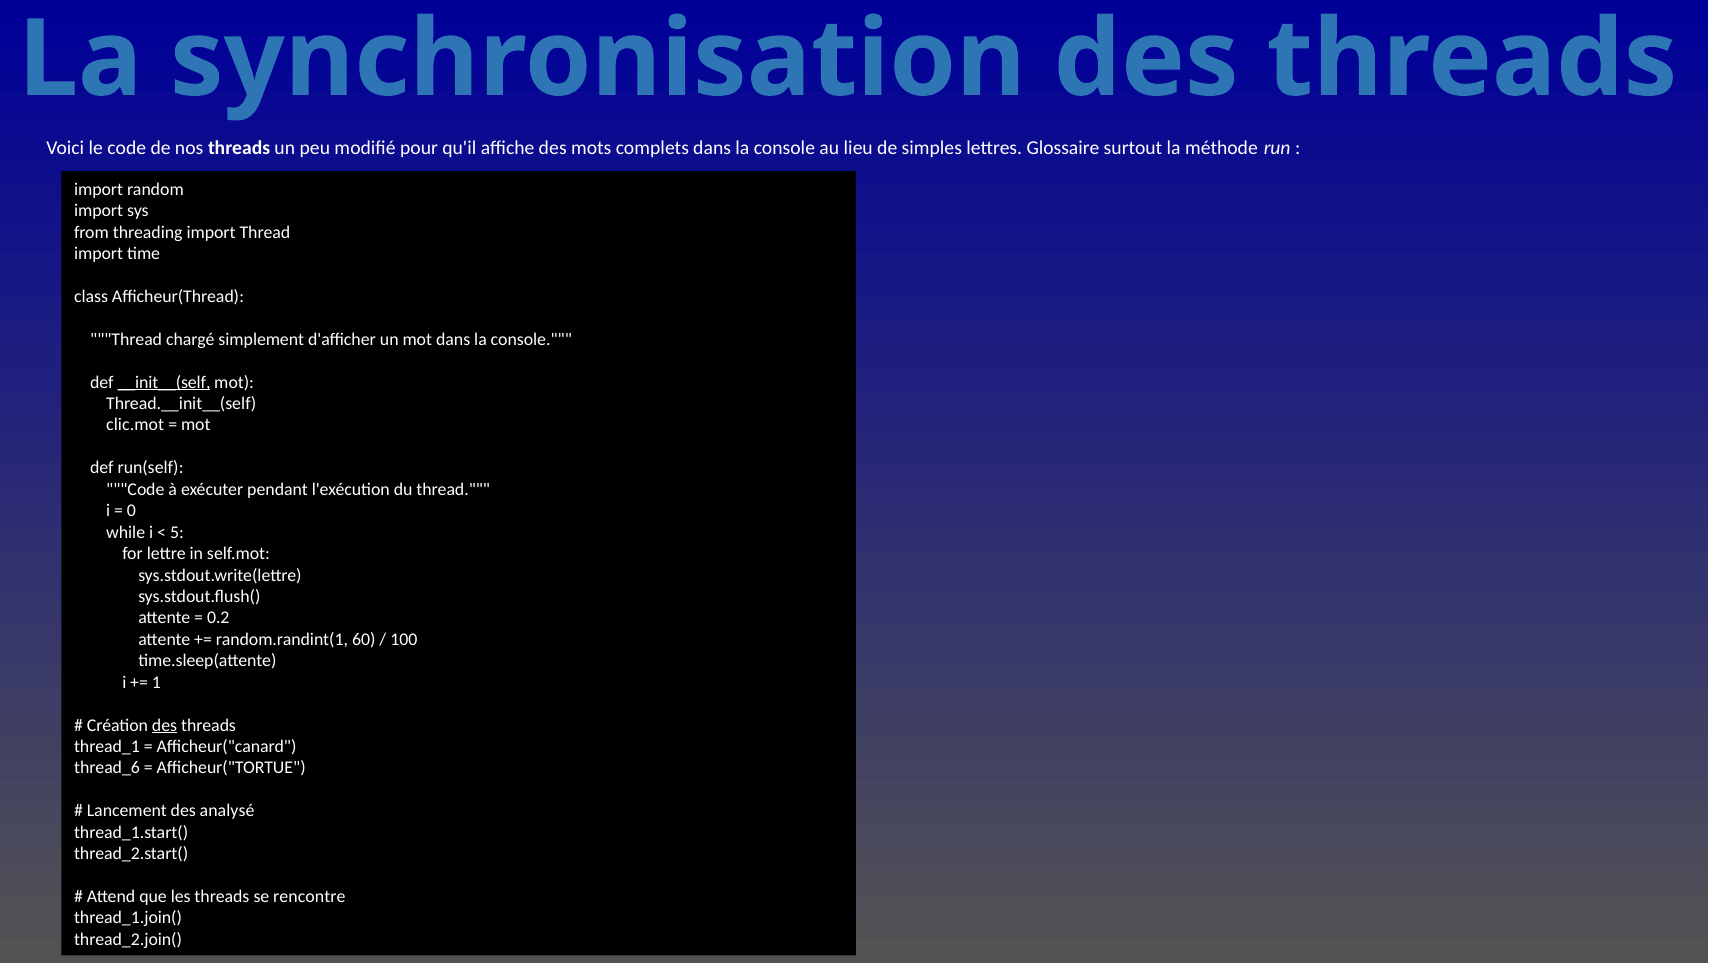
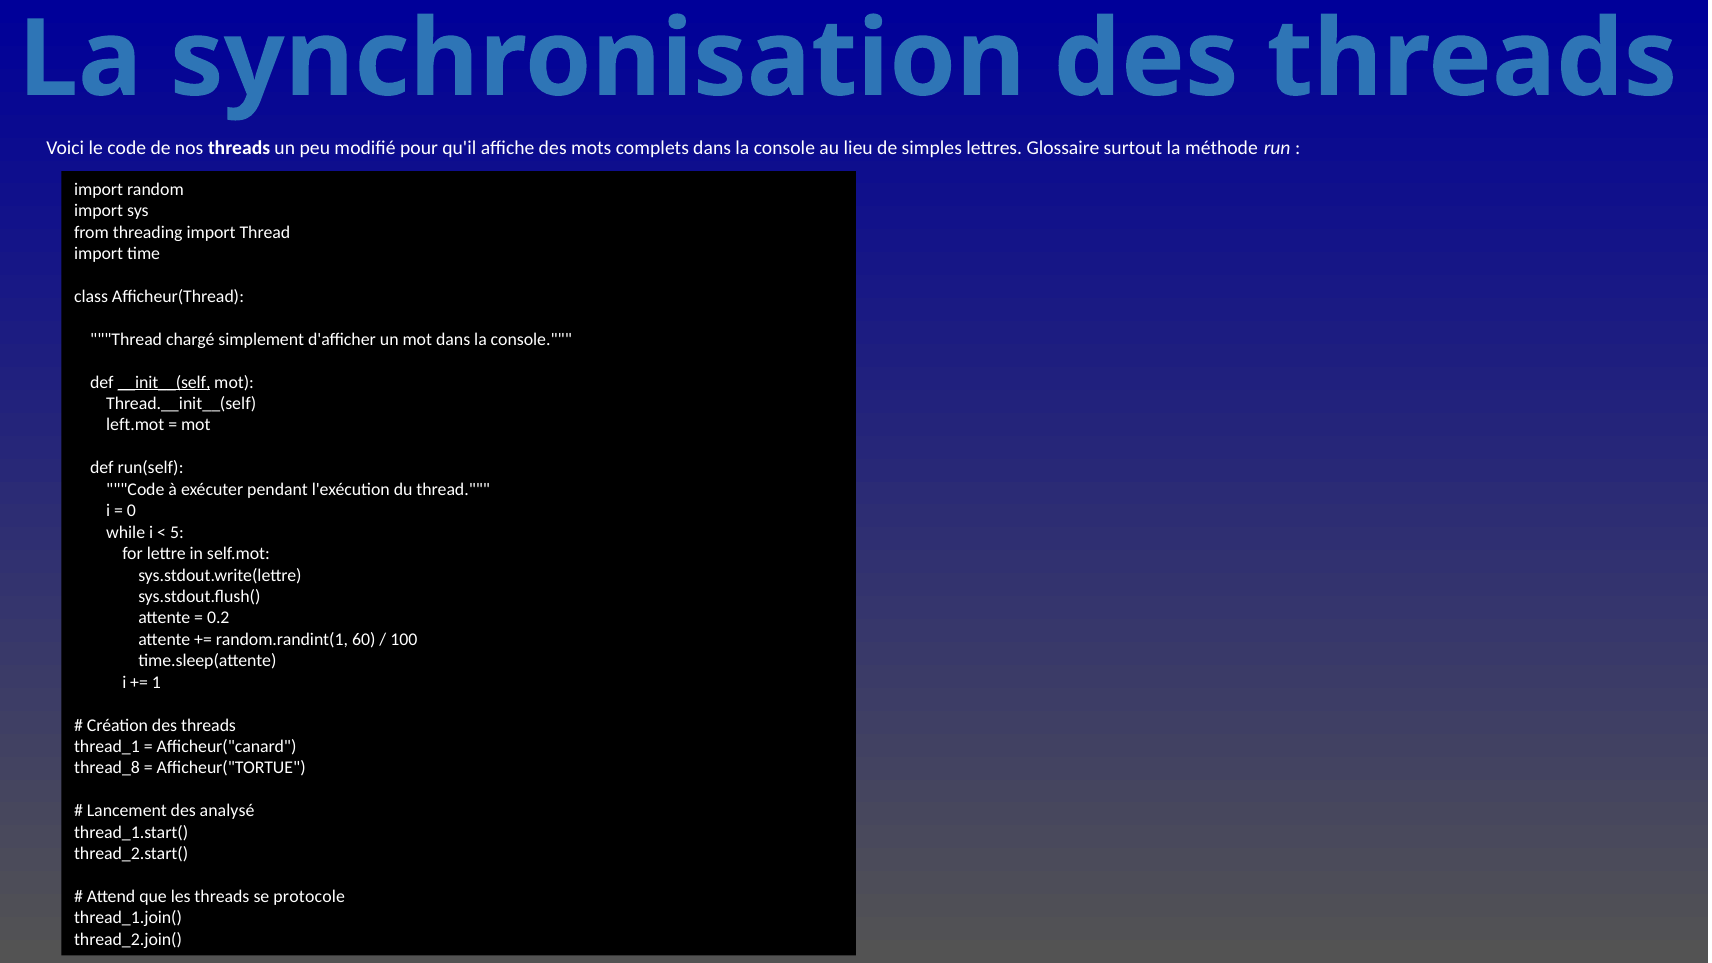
clic.mot: clic.mot -> left.mot (135, 425)
des underline: present -> none (165, 725)
thread_6: thread_6 -> thread_8 (107, 768)
rencontre: rencontre -> protocole (309, 897)
